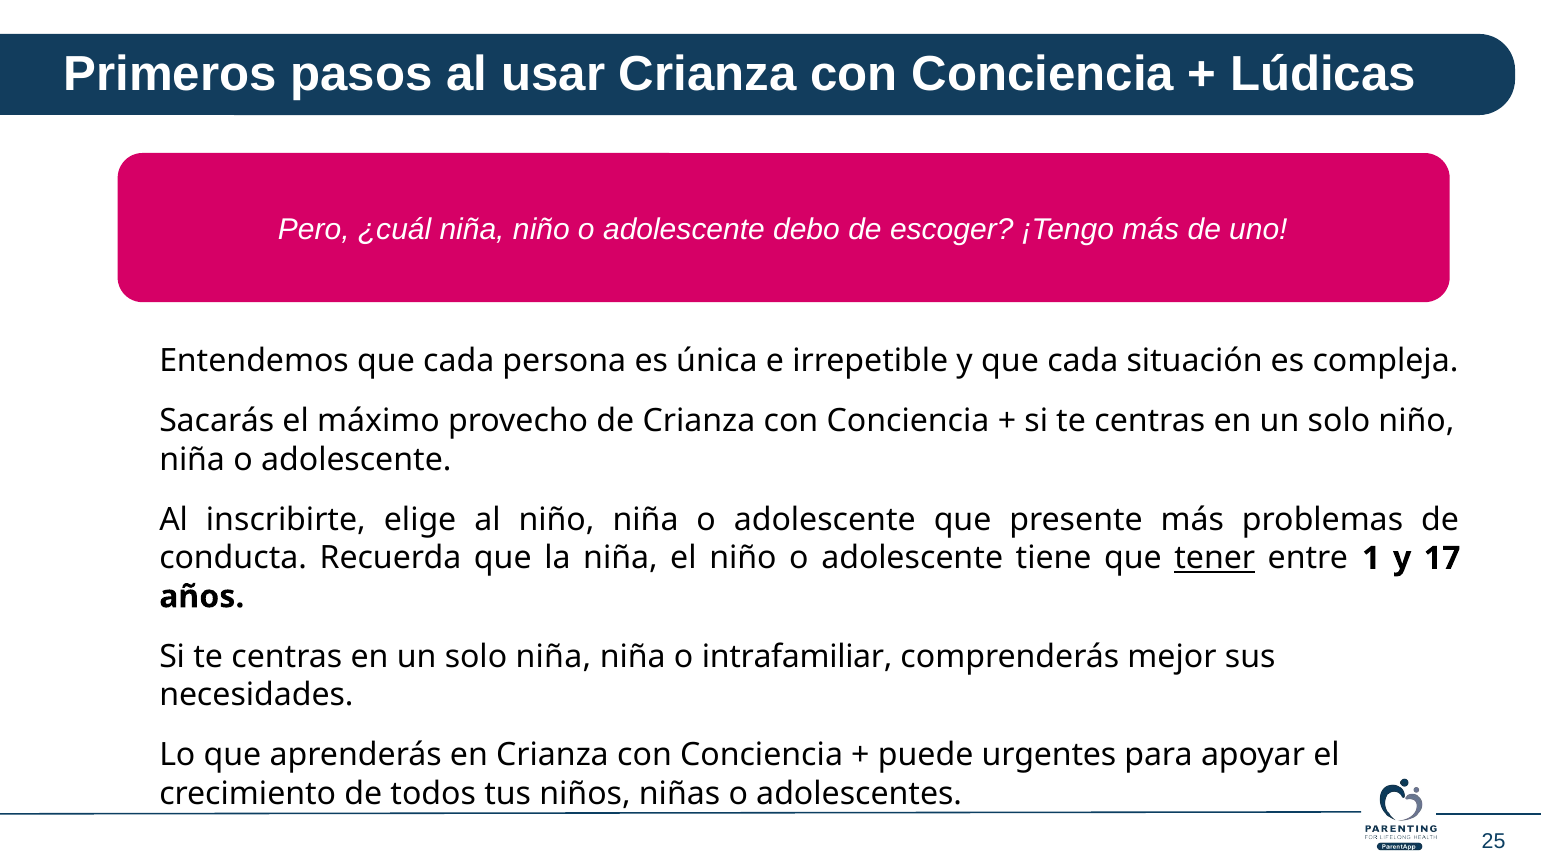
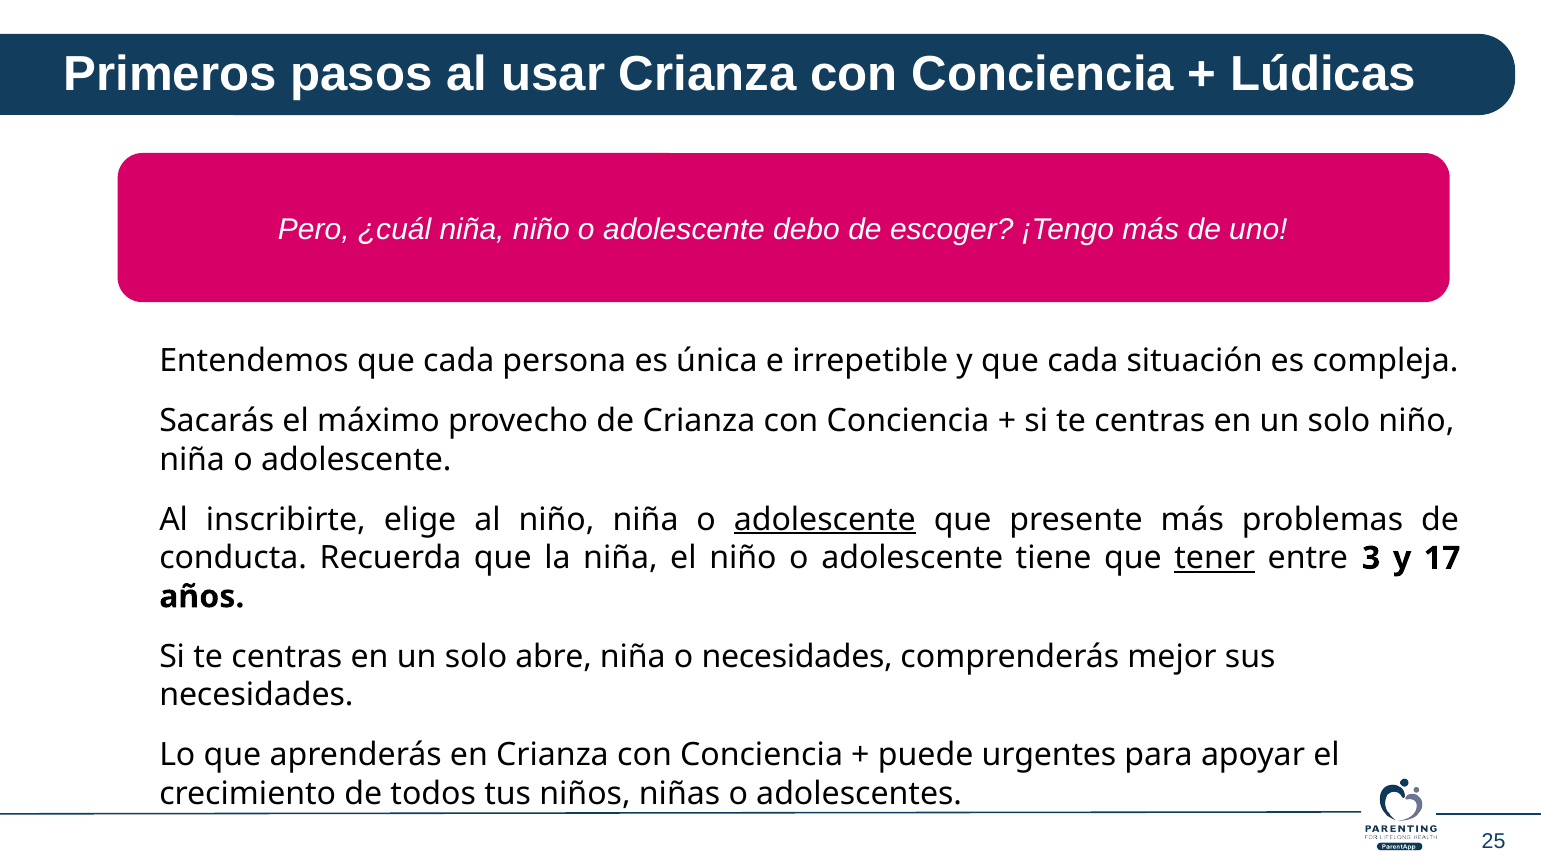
adolescente underline: none -> present (825, 520)
1: 1 -> 3 (1371, 558)
solo niña: niña -> abre (554, 657)
o intrafamiliar: intrafamiliar -> necesidades (797, 657)
